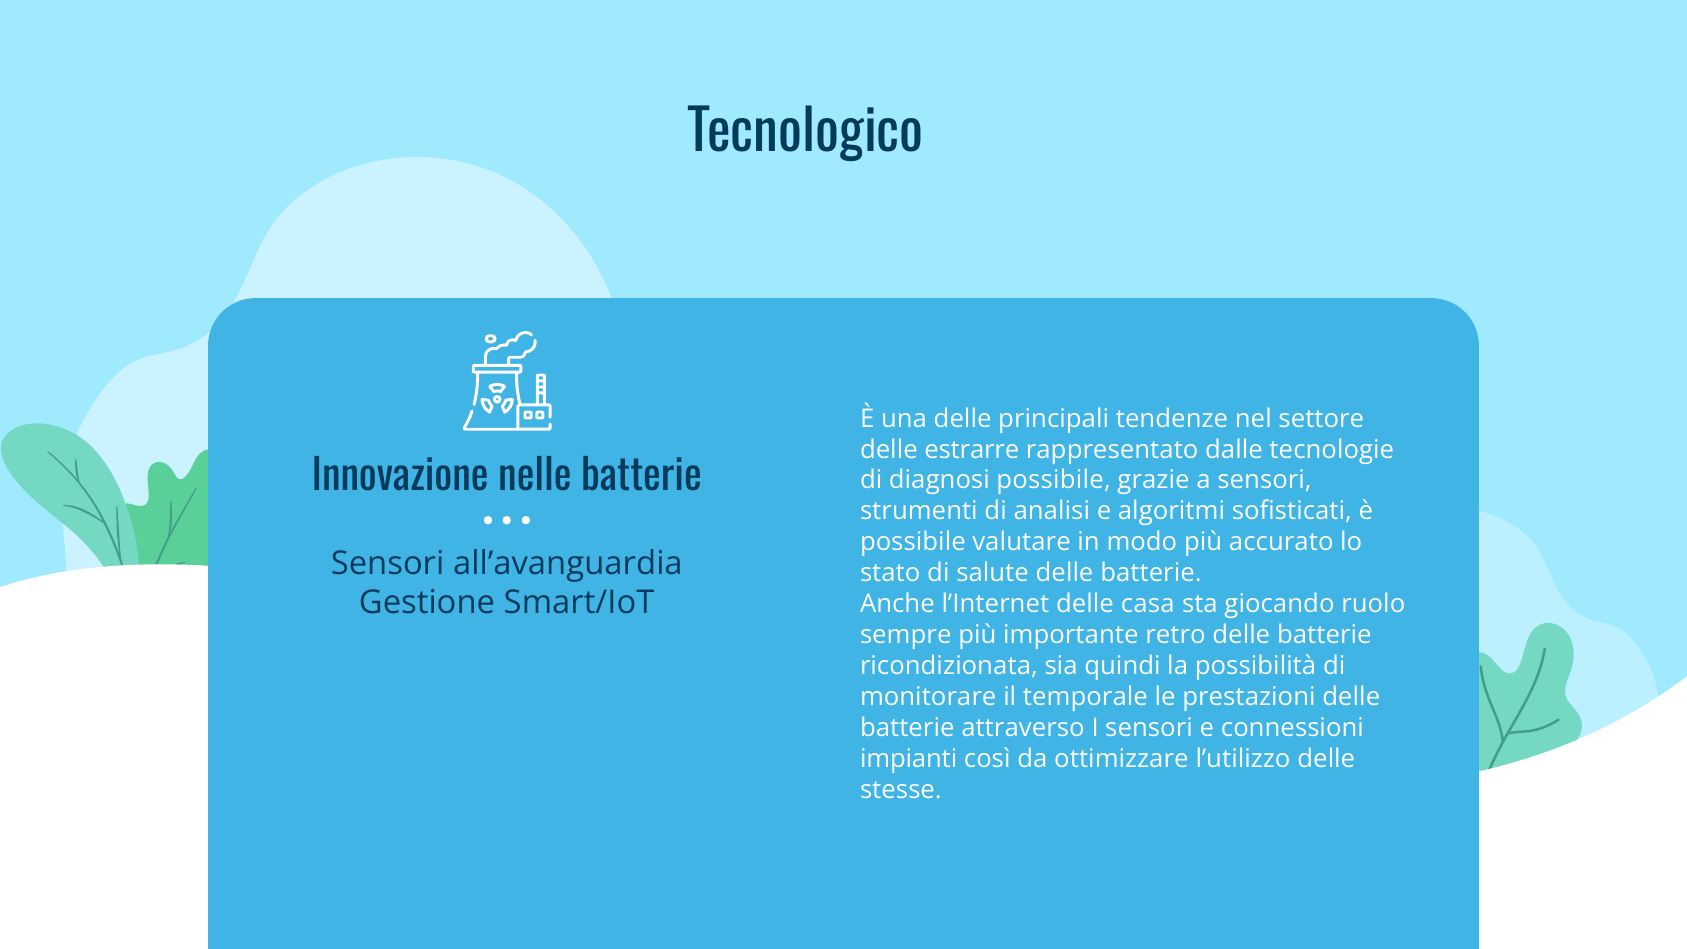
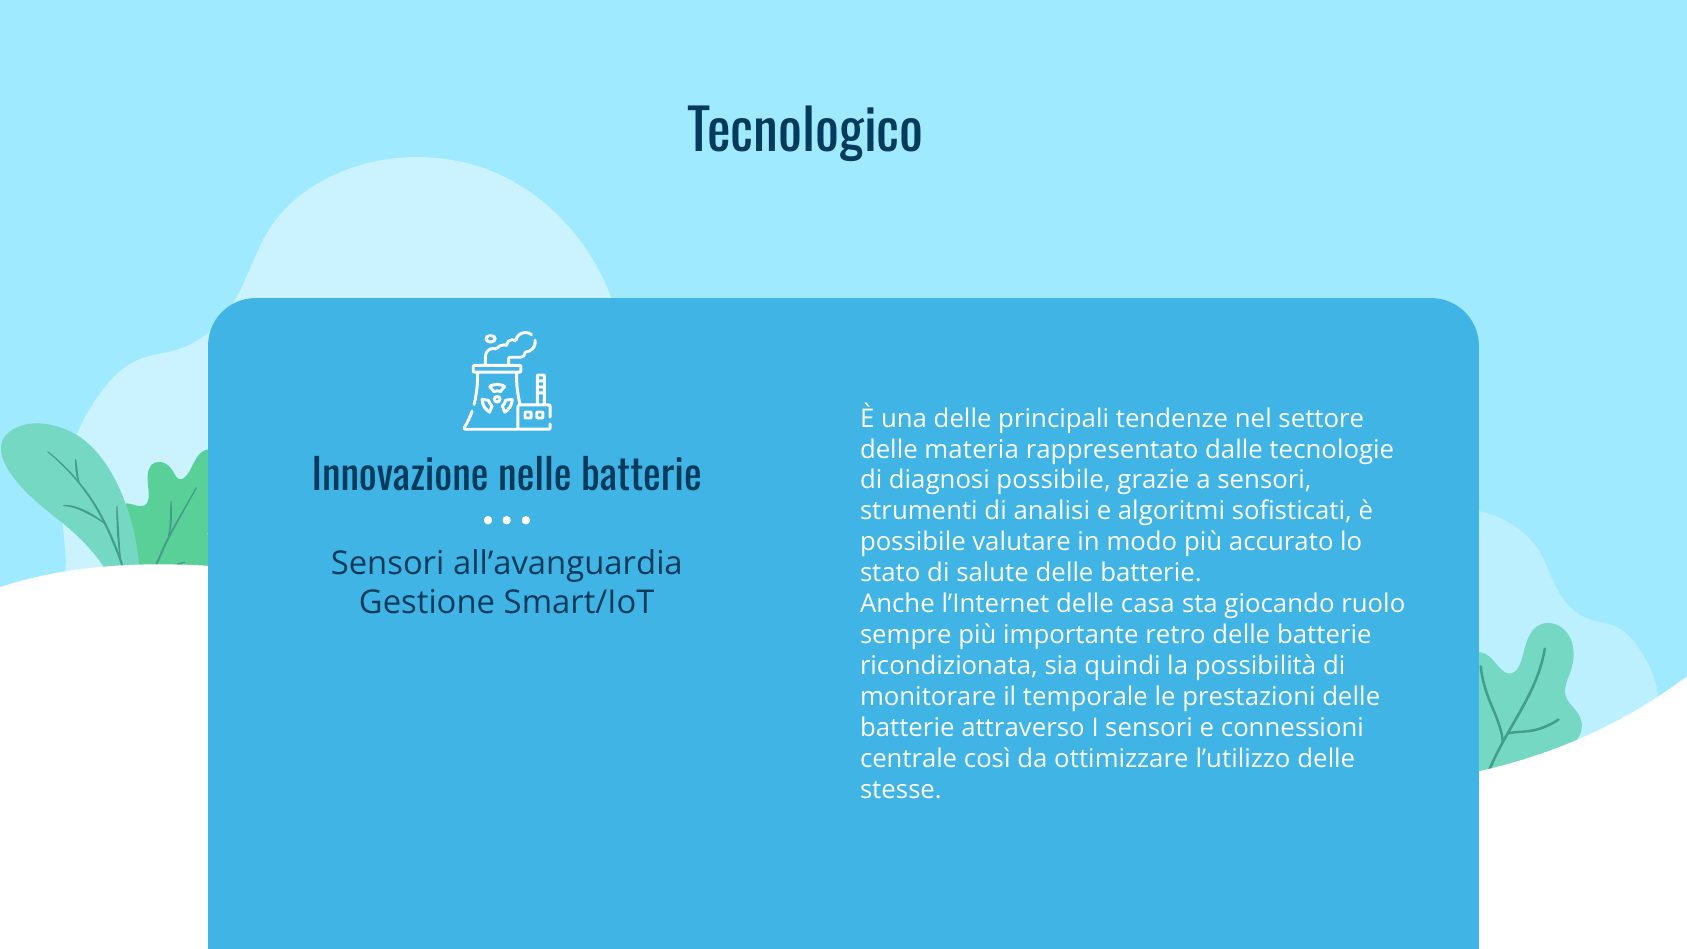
estrarre: estrarre -> materia (972, 450)
impianti: impianti -> centrale (909, 759)
